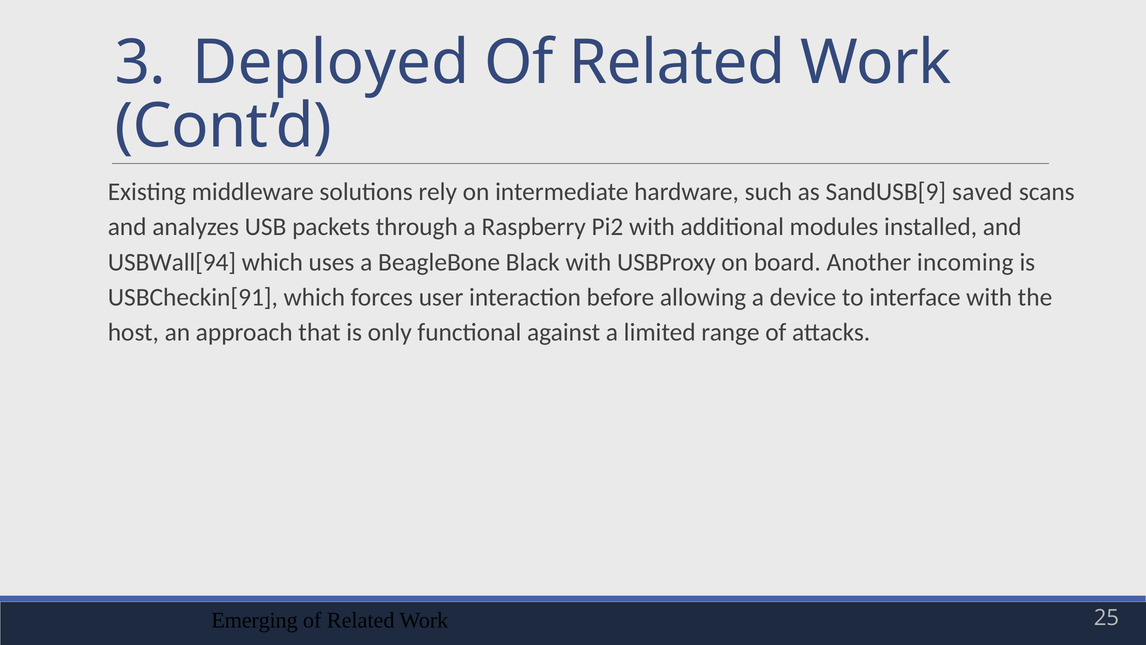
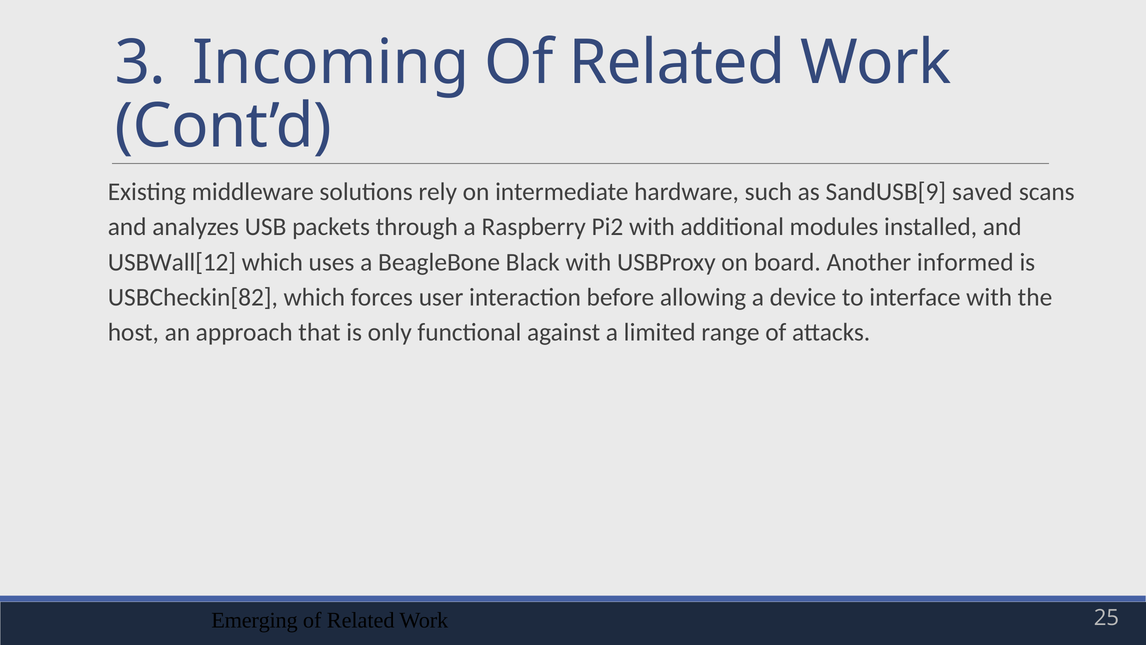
Deployed: Deployed -> Incoming (331, 63)
USBWall[94: USBWall[94 -> USBWall[12 (172, 262)
incoming: incoming -> informed (965, 262)
USBCheckin[91: USBCheckin[91 -> USBCheckin[82 (193, 297)
